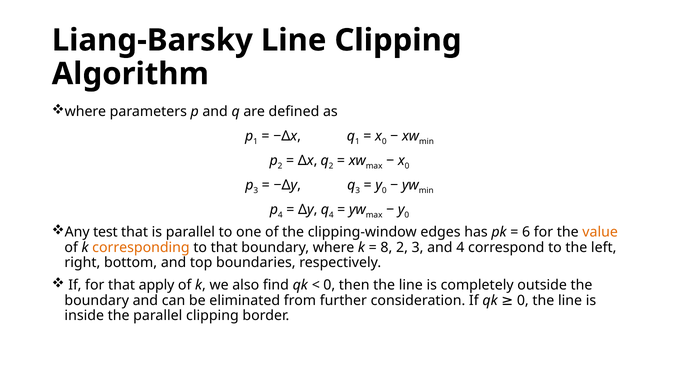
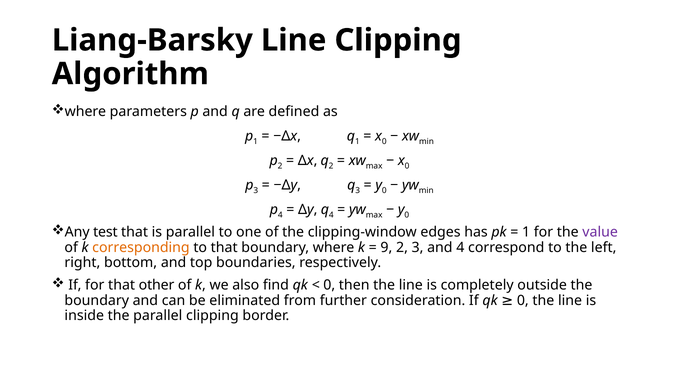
6: 6 -> 1 (526, 232)
value colour: orange -> purple (600, 232)
8: 8 -> 9 (386, 247)
apply: apply -> other (157, 285)
